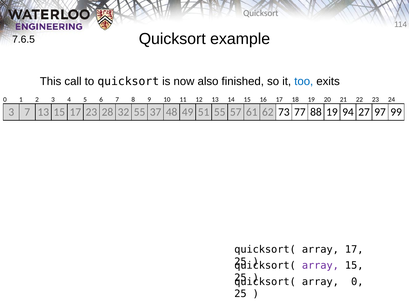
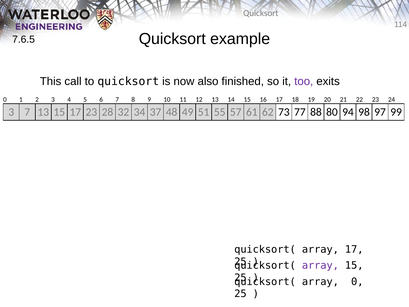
too colour: blue -> purple (304, 81)
32 55: 55 -> 34 (140, 112)
88 19: 19 -> 80 (332, 112)
27: 27 -> 98 (364, 112)
